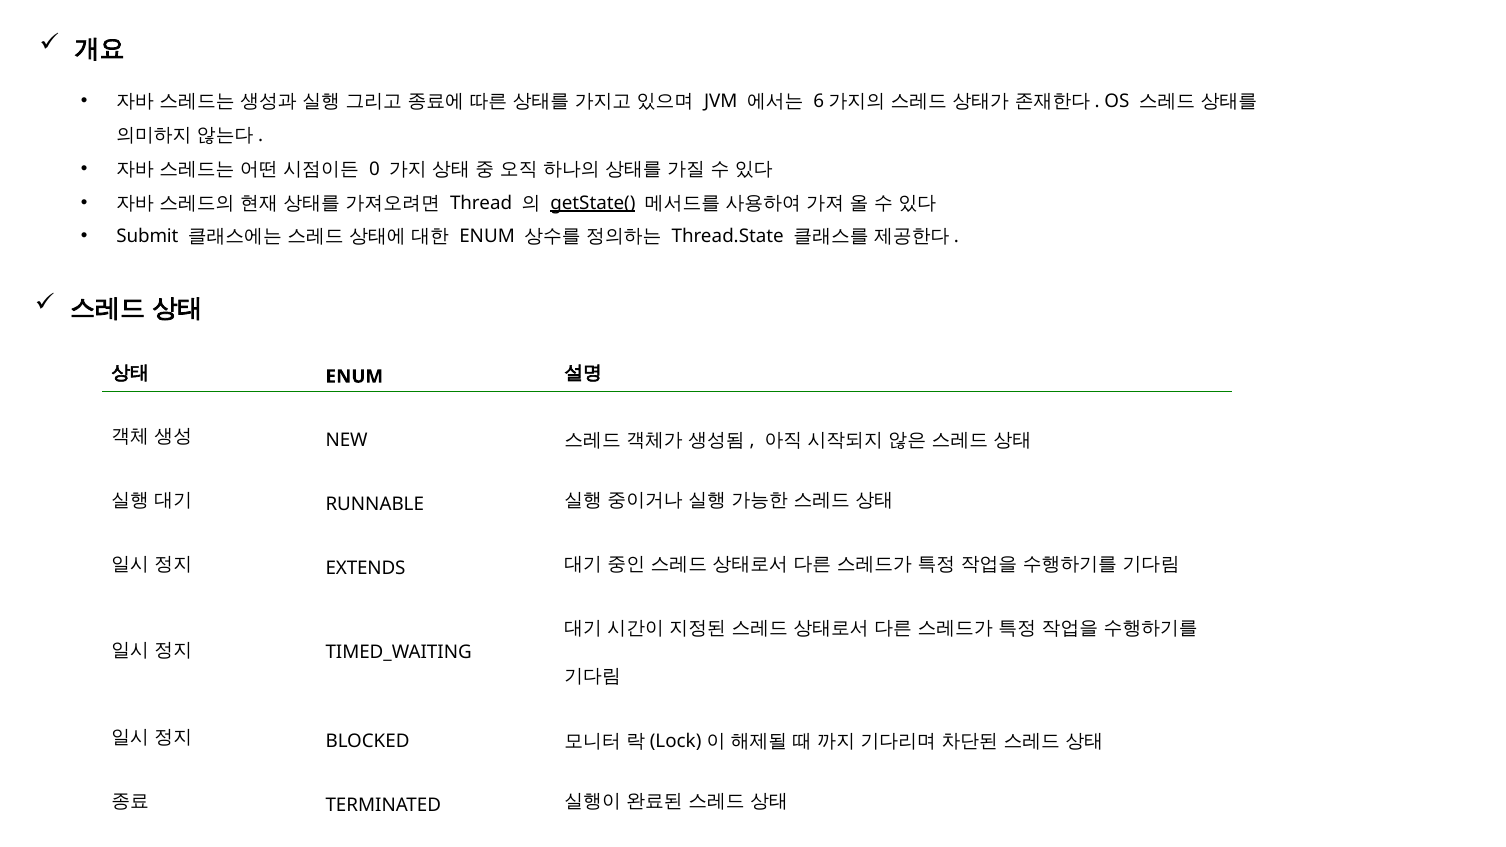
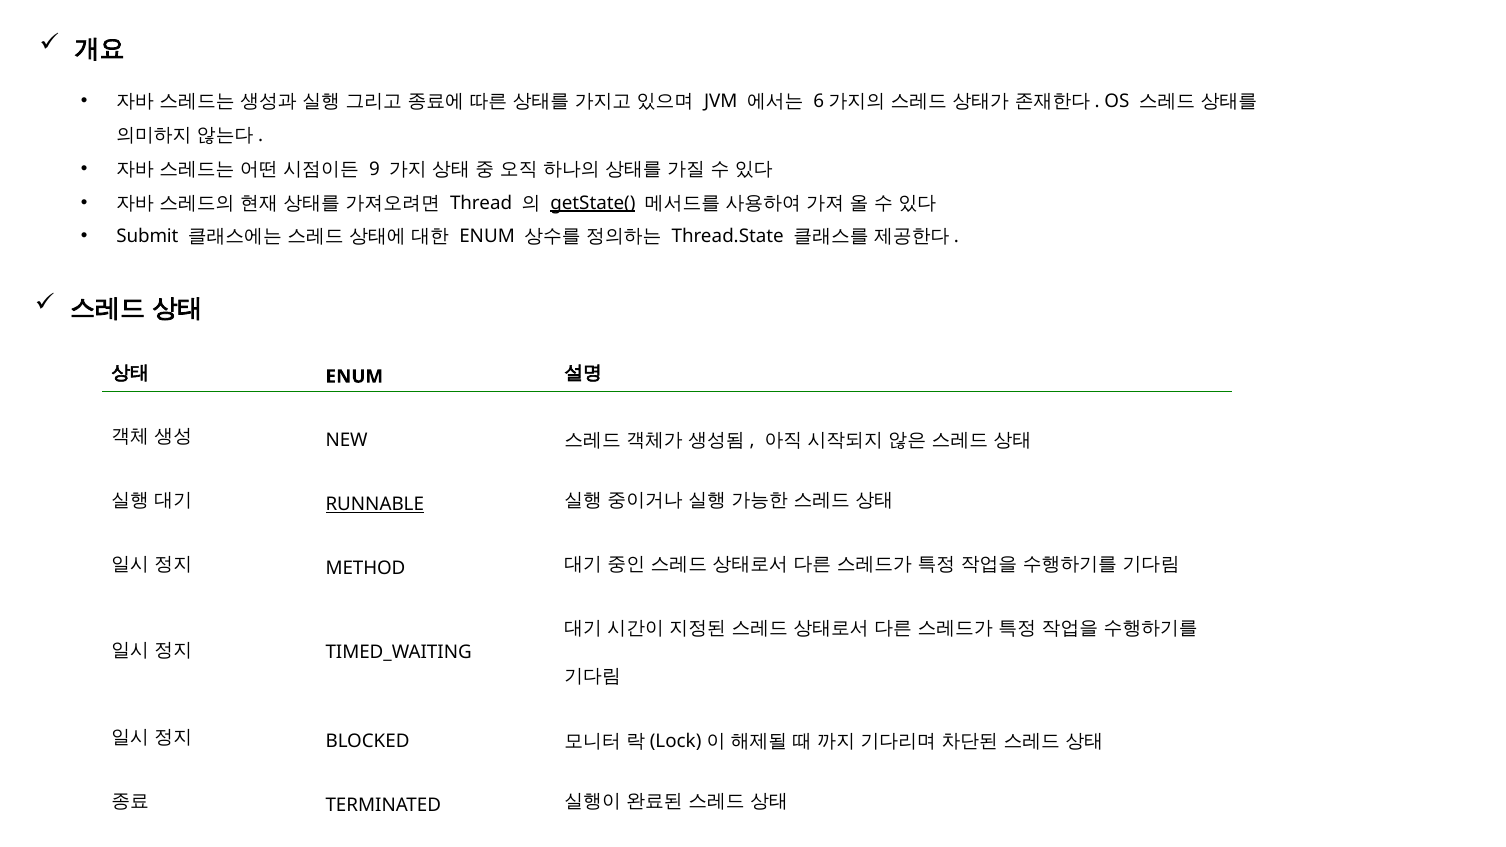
0: 0 -> 9 (374, 169)
RUNNABLE underline: none -> present (375, 505)
EXTENDS: EXTENDS -> METHOD (366, 568)
